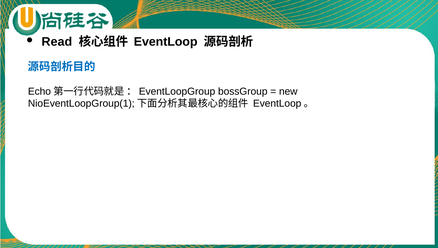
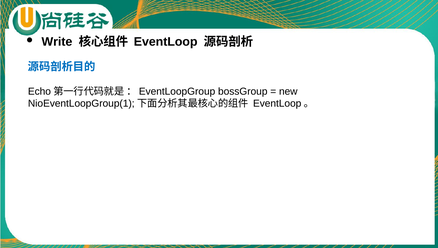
Read: Read -> Write (57, 42)
